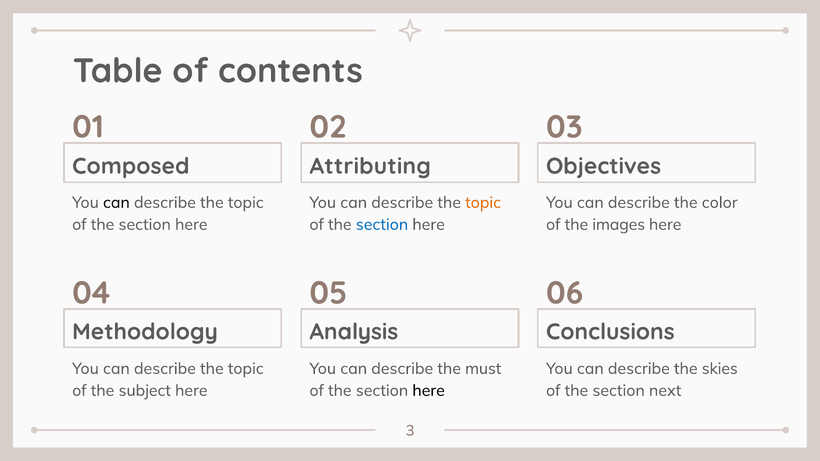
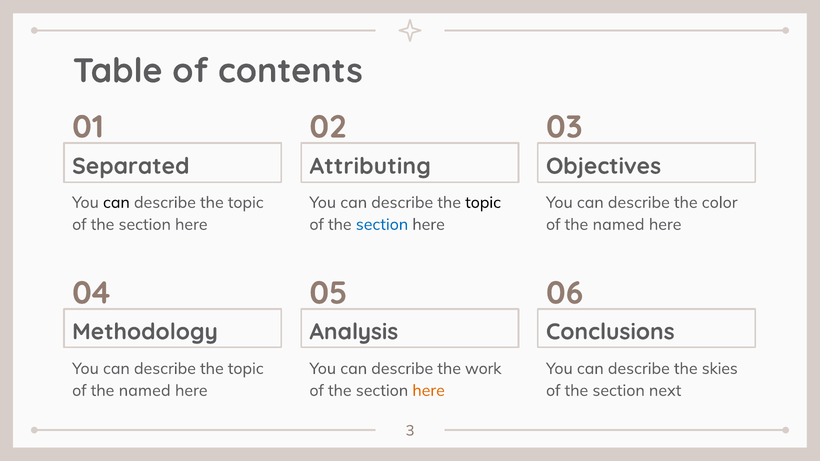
Composed: Composed -> Separated (131, 166)
topic colour: orange -> black (483, 203)
images: images -> named (619, 225)
must: must -> work (483, 369)
subject: subject -> named (145, 391)
here colour: black -> orange (429, 391)
